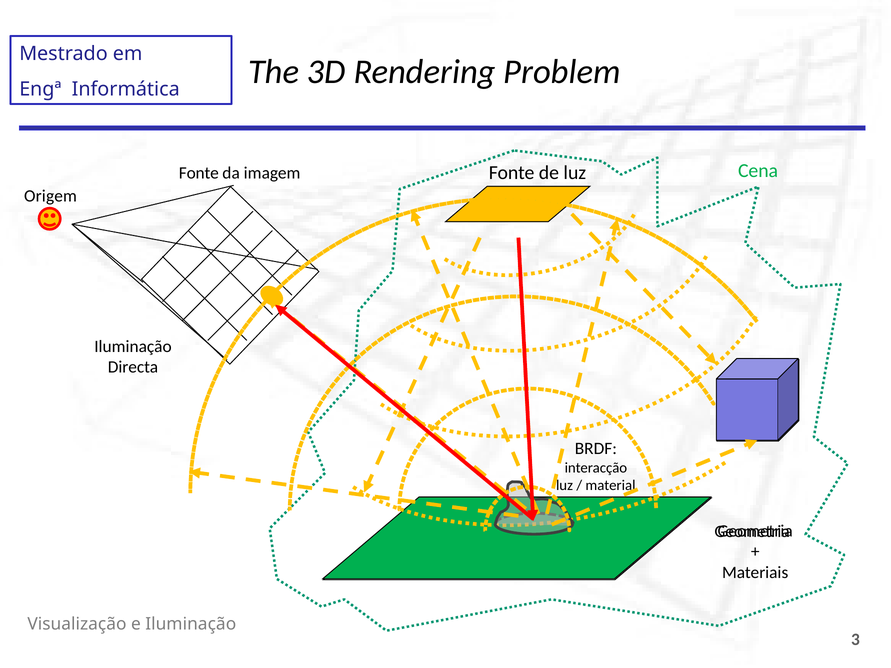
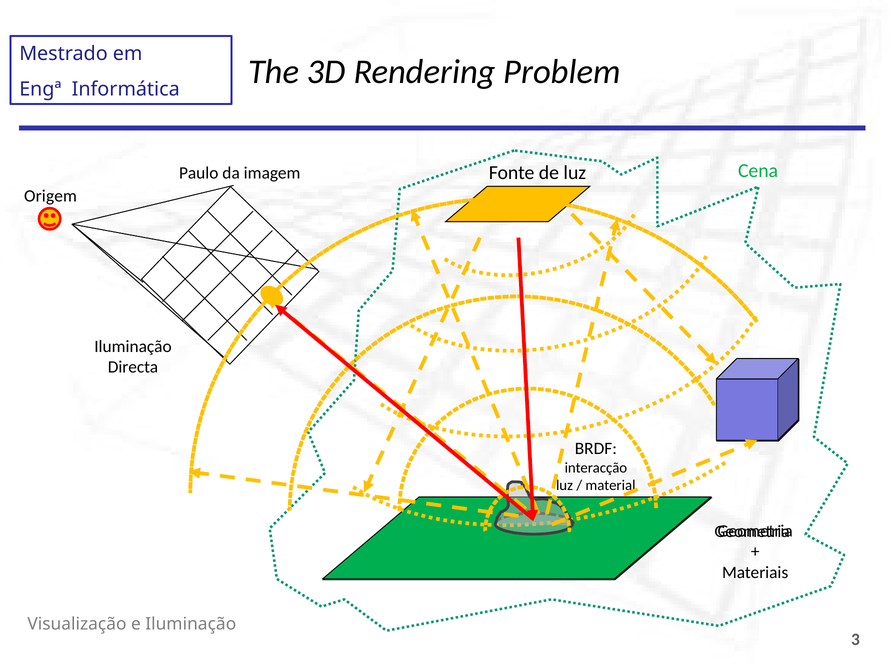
Fonte: Fonte -> Paulo (199, 173)
